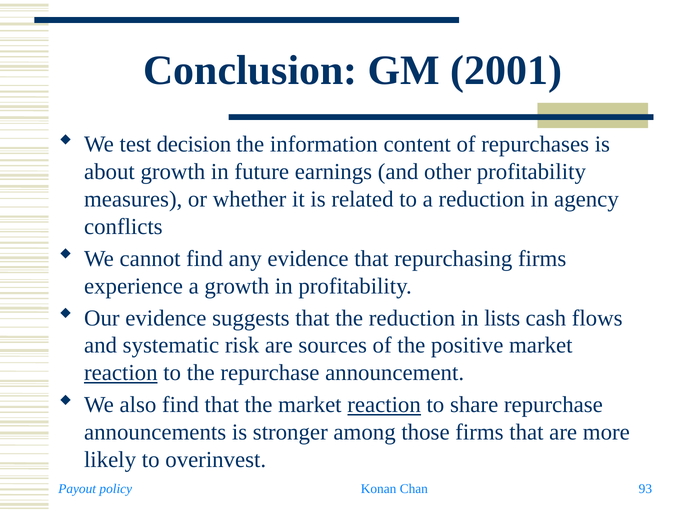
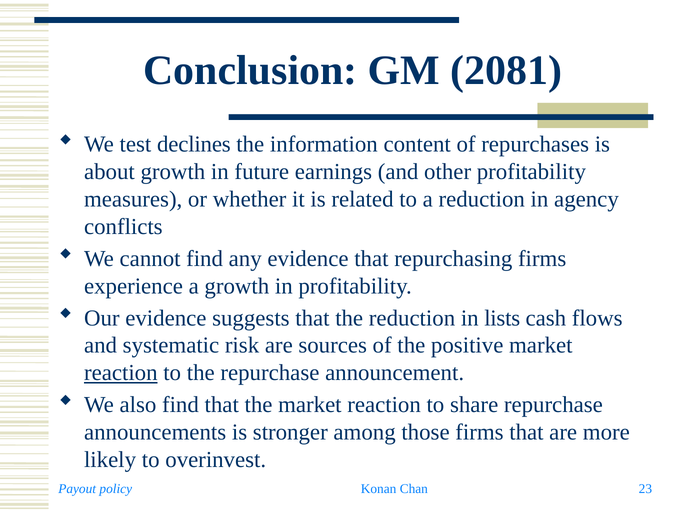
2001: 2001 -> 2081 (506, 70)
decision: decision -> declines (194, 145)
reaction underline: present -> none (384, 405)
93: 93 -> 23 (645, 490)
